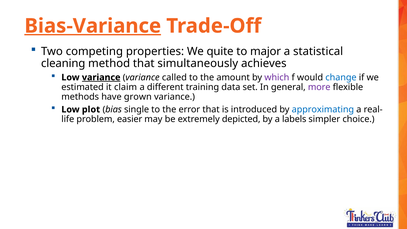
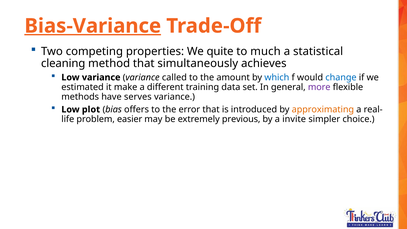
major: major -> much (265, 51)
variance underline: present -> none (101, 77)
which colour: purple -> blue (277, 77)
claim: claim -> make (126, 87)
grown: grown -> serves (138, 97)
single: single -> offers (137, 109)
approximating colour: blue -> orange (323, 109)
depicted: depicted -> previous (241, 119)
labels: labels -> invite (294, 119)
